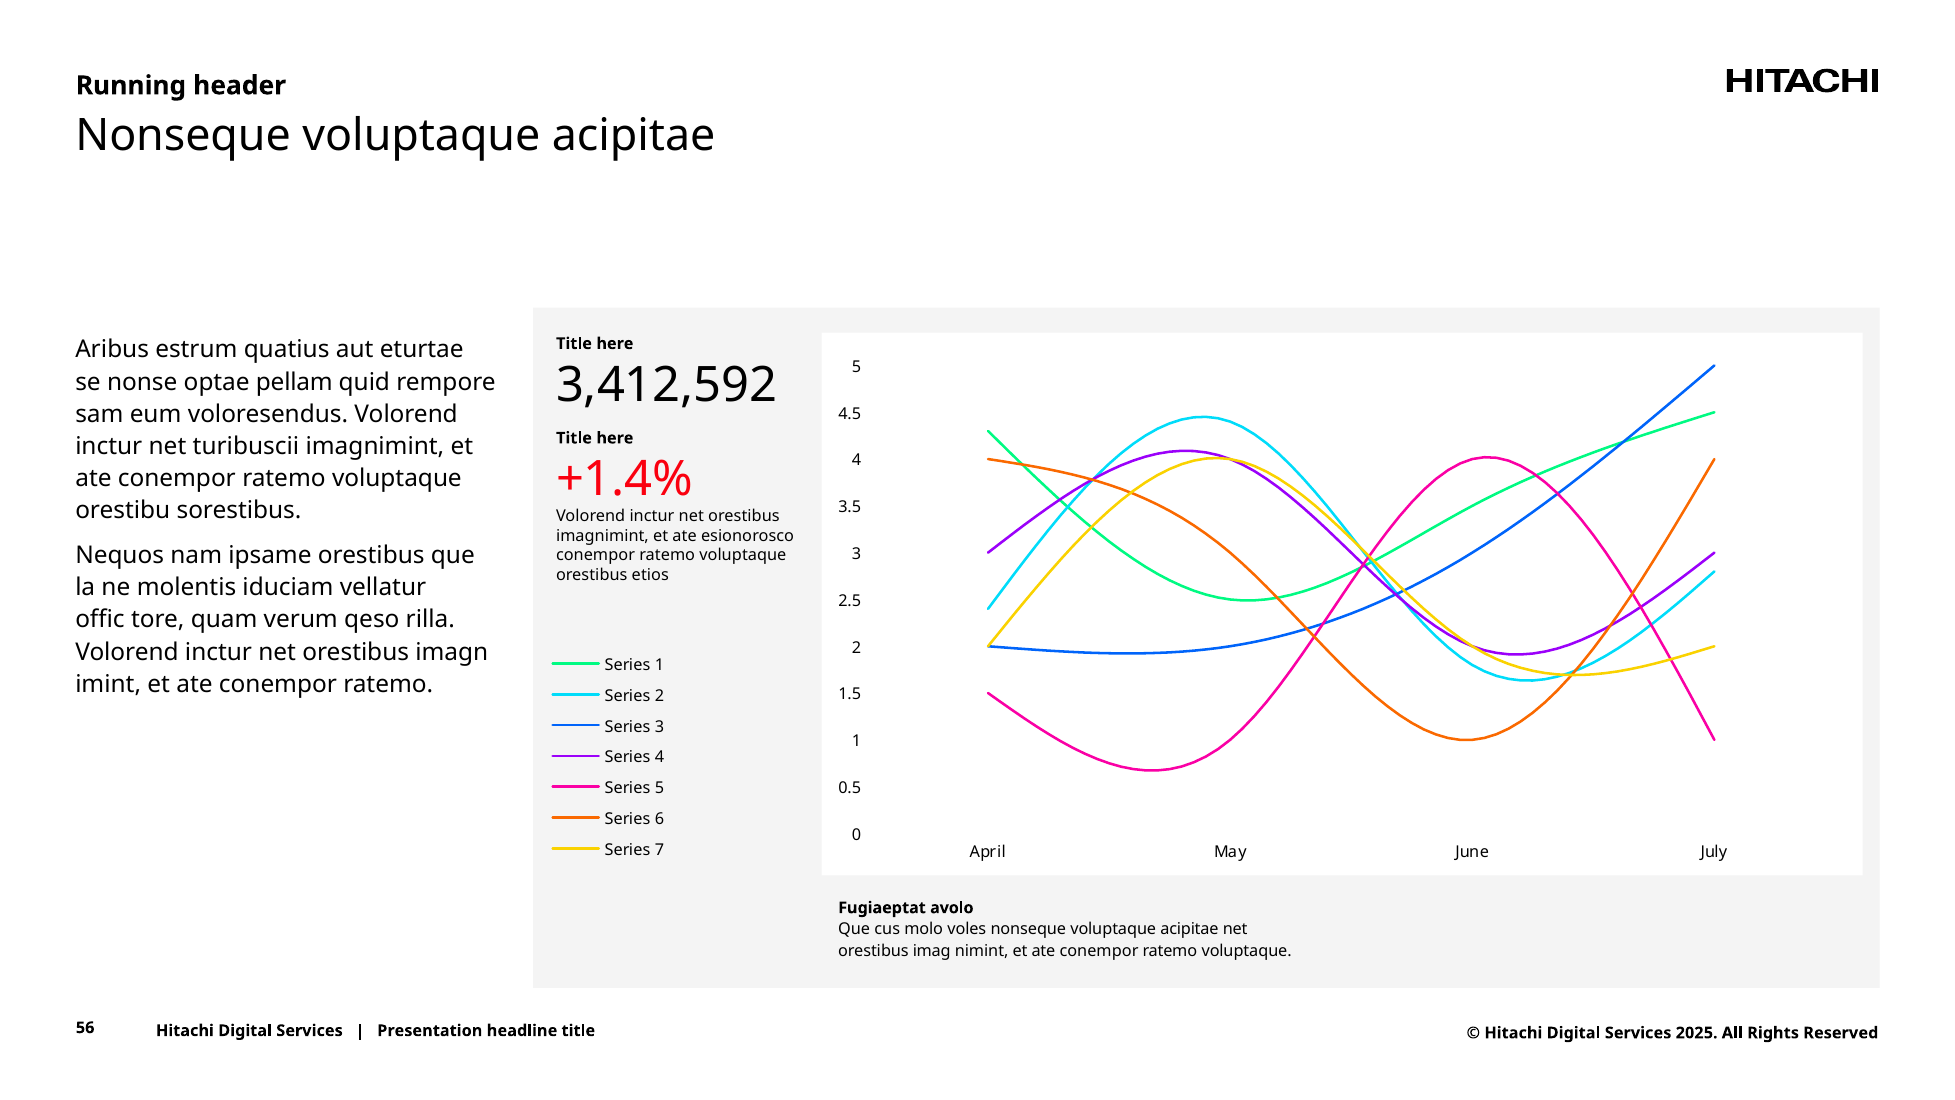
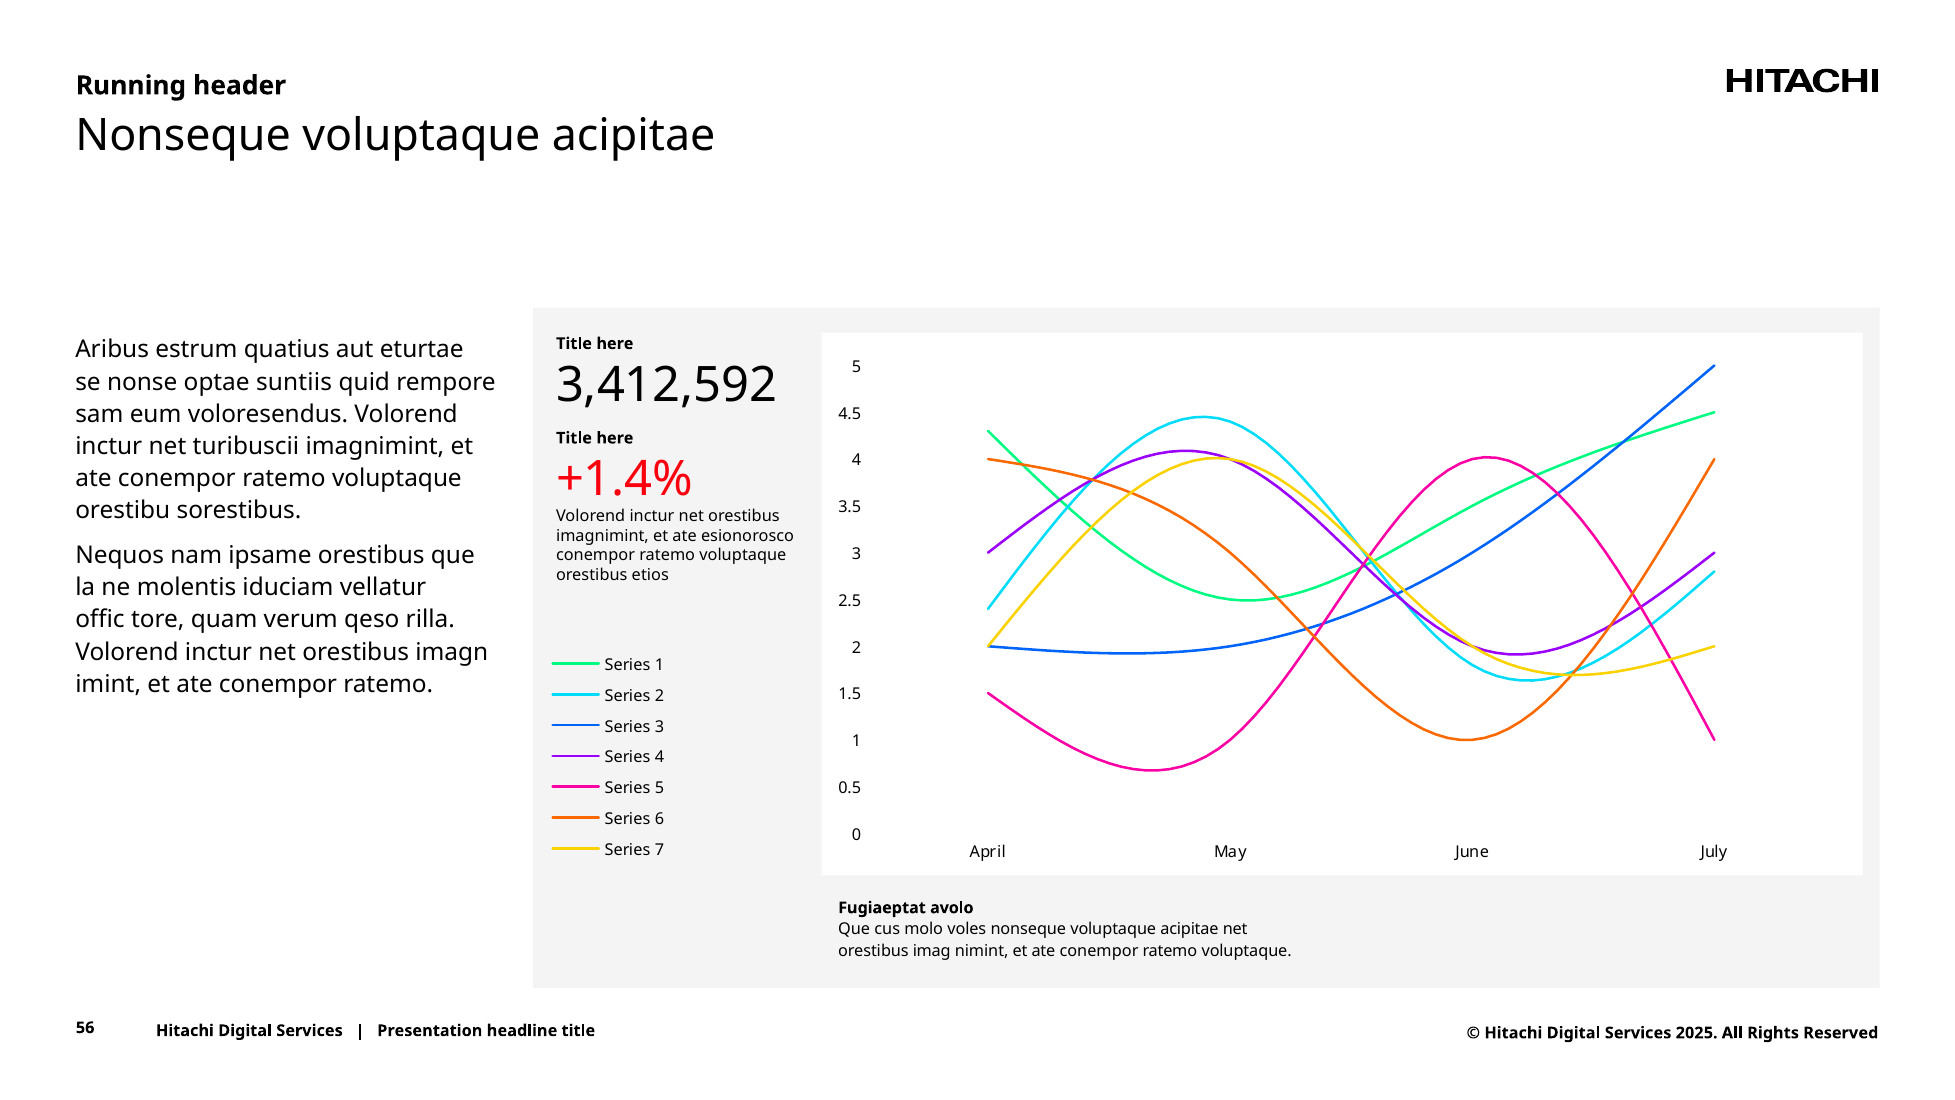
pellam: pellam -> suntiis (294, 382)
